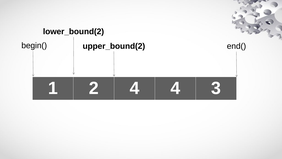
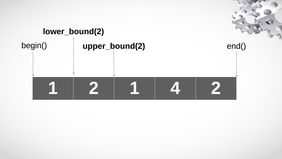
2 4: 4 -> 1 (135, 88)
4 3: 3 -> 2 (216, 88)
